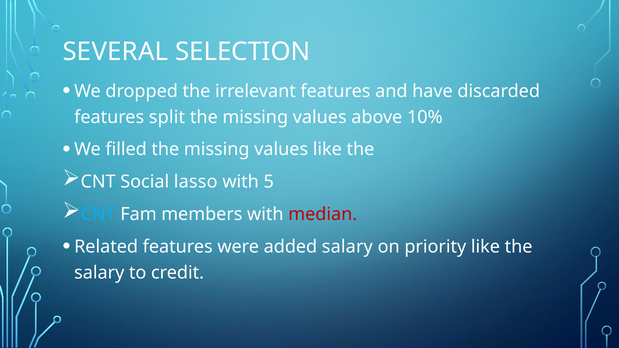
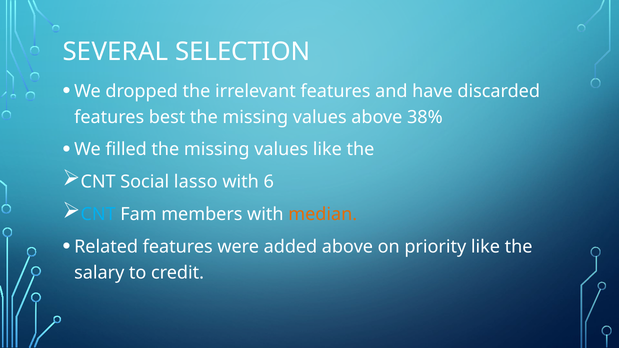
split: split -> best (167, 117)
10%: 10% -> 38% (425, 117)
5: 5 -> 6 (269, 182)
median colour: red -> orange (323, 214)
added salary: salary -> above (347, 247)
